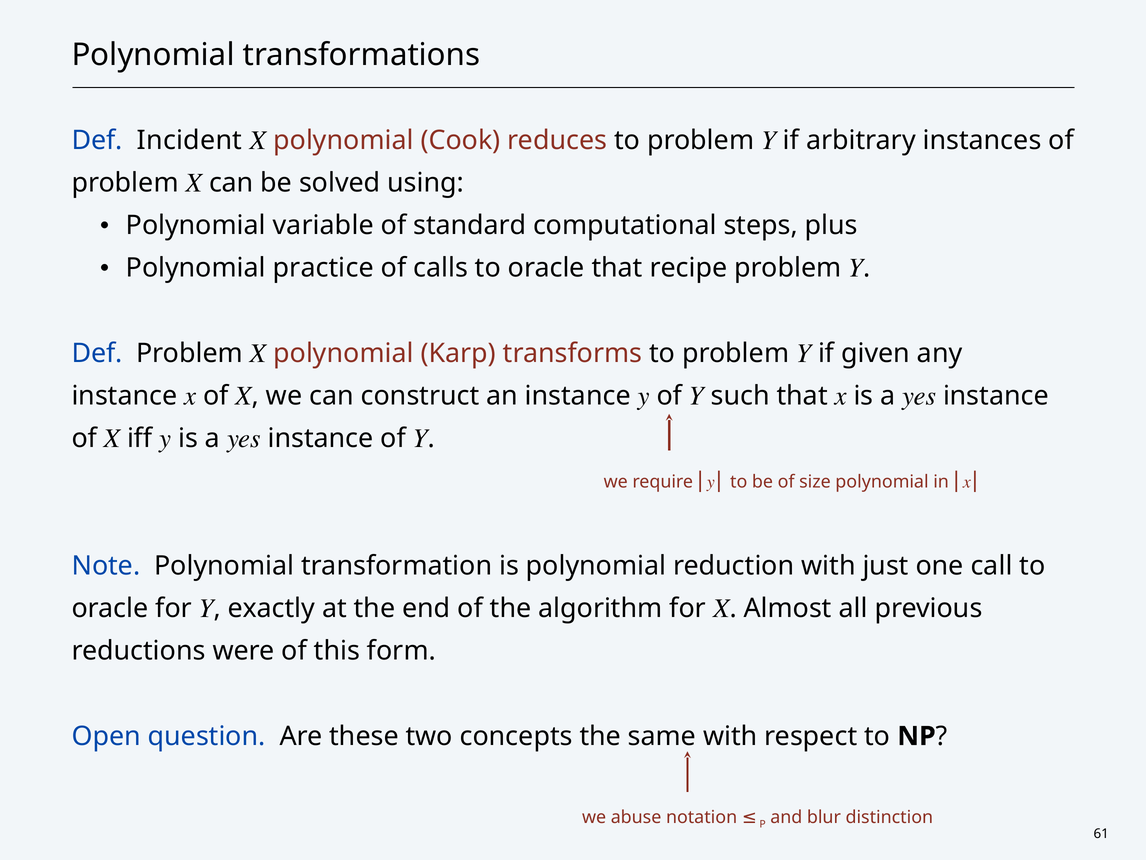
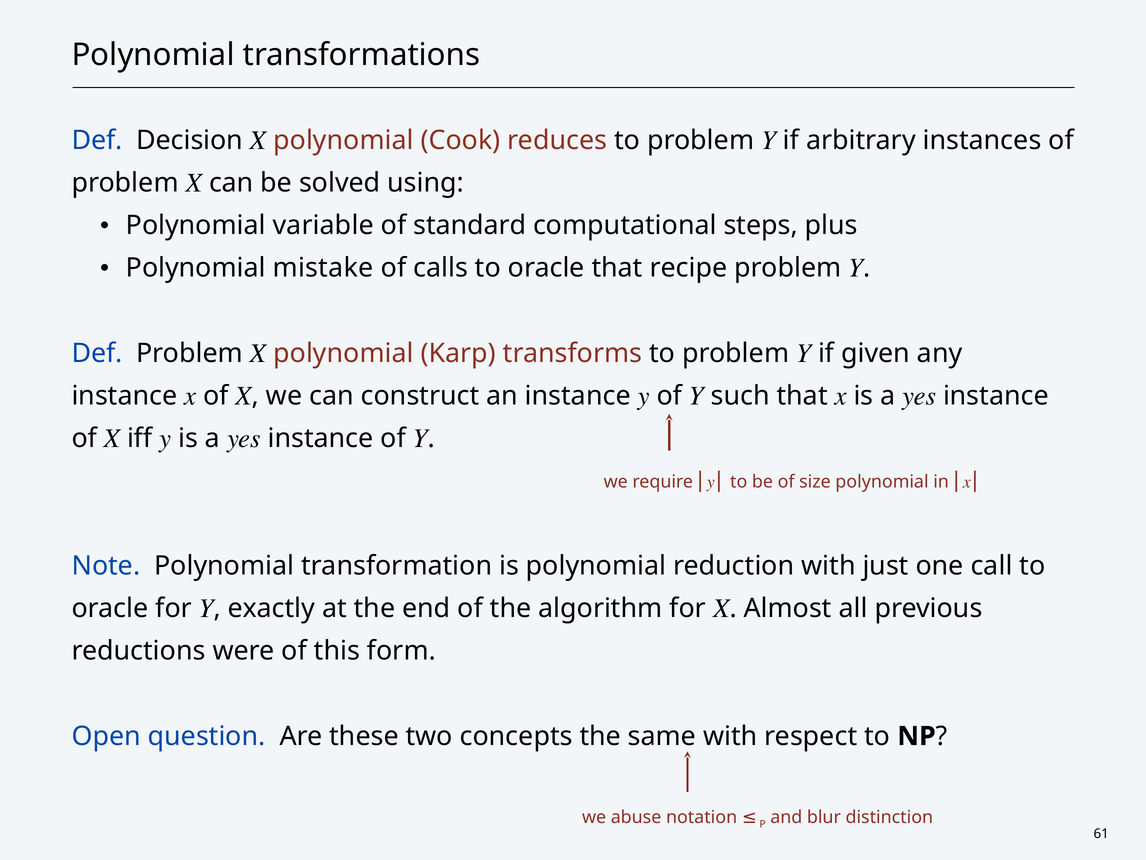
Incident: Incident -> Decision (190, 140)
practice: practice -> mistake (323, 268)
